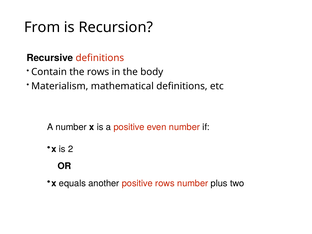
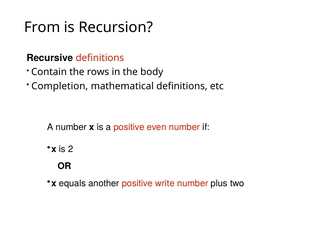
Materialism: Materialism -> Completion (60, 86)
positive rows: rows -> write (165, 183)
